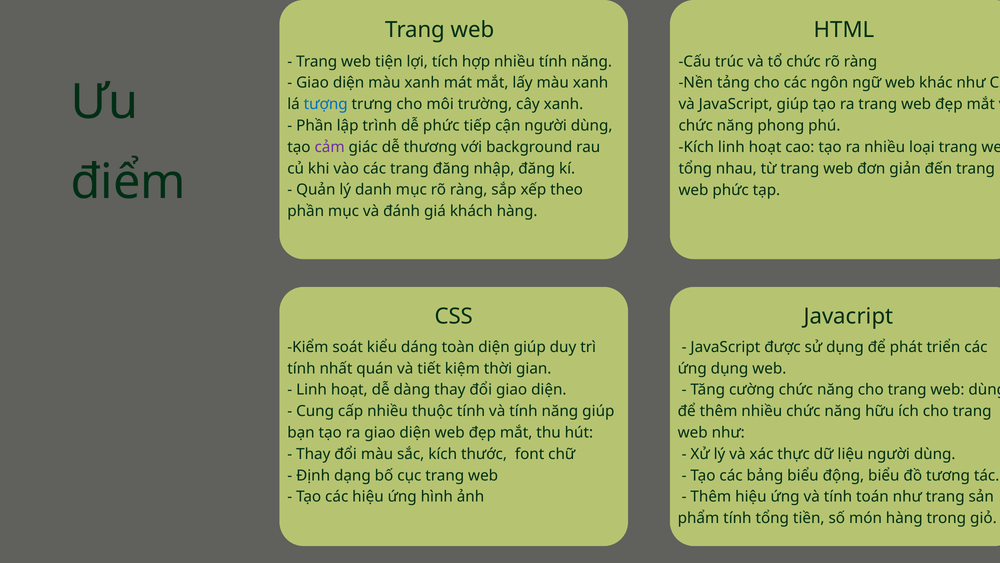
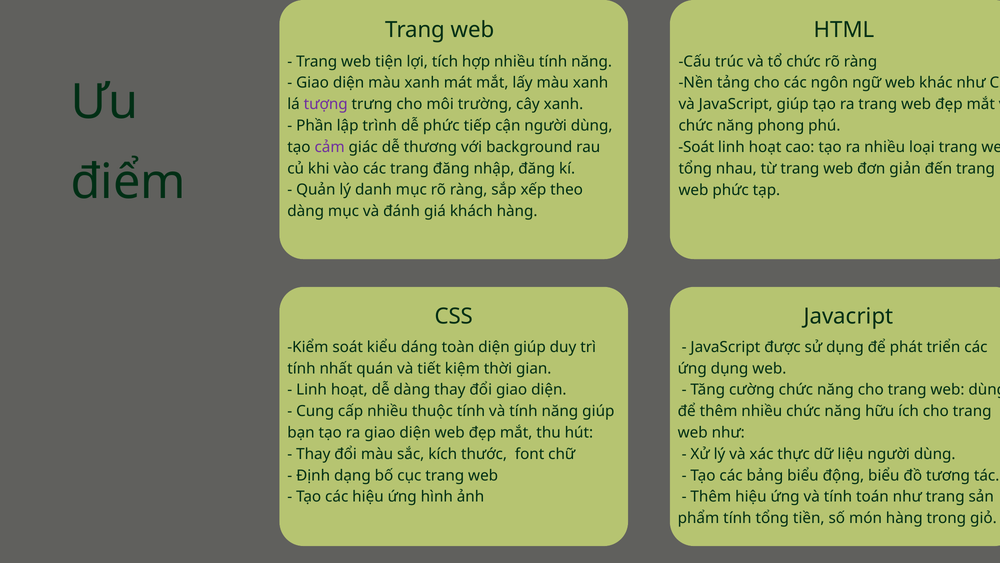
tượng colour: blue -> purple (326, 104)
Kích: Kích -> Soát (696, 147)
phần: phần -> dàng (306, 211)
